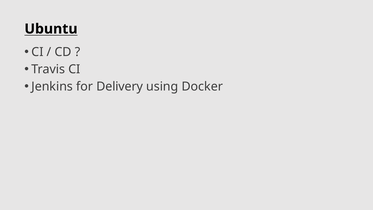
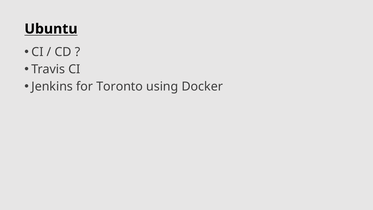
Delivery: Delivery -> Toronto (120, 87)
